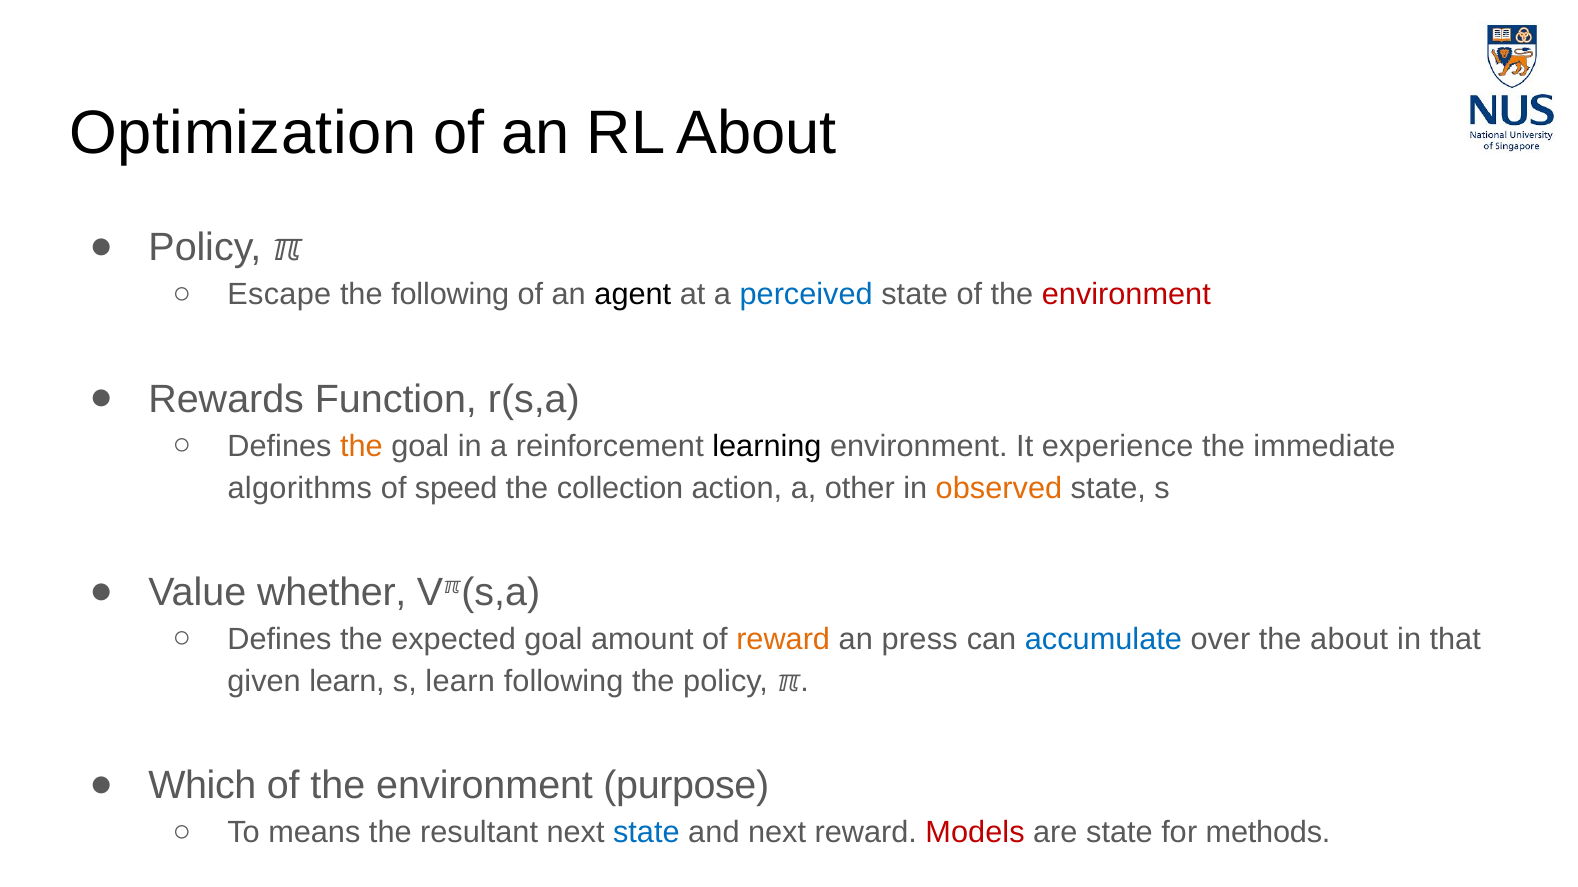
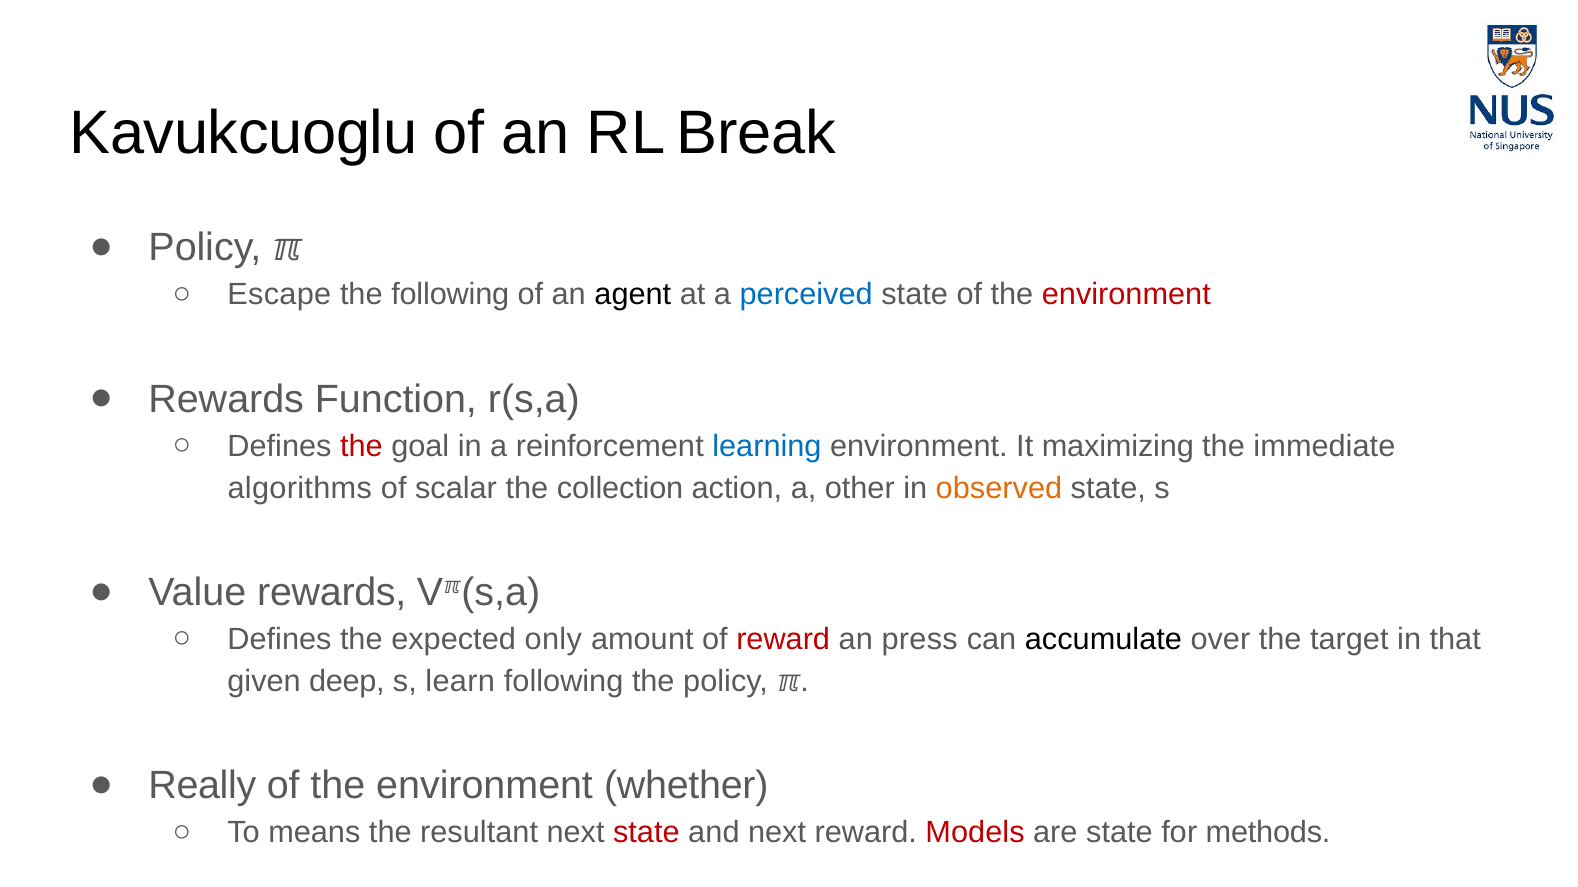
Optimization: Optimization -> Kavukcuoglu (243, 134)
RL About: About -> Break (756, 134)
the colour: orange -> red (361, 446)
learning colour: black -> blue (767, 446)
experience: experience -> maximizing (1118, 446)
speed: speed -> scalar (456, 489)
Value whether: whether -> rewards (332, 593)
expected goal: goal -> only (553, 640)
reward colour: orange -> red (783, 640)
accumulate colour: blue -> black (1103, 640)
the about: about -> target (1349, 640)
given learn: learn -> deep (347, 682)
Which: Which -> Really (202, 786)
purpose: purpose -> whether (686, 786)
state colour: blue -> red (646, 833)
